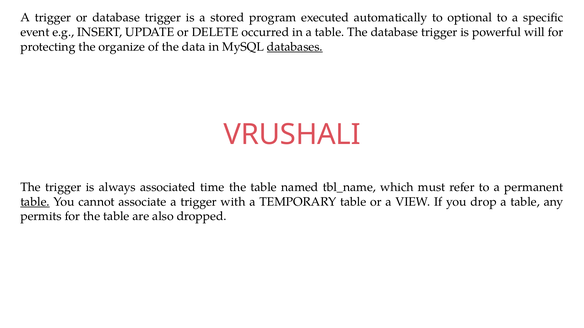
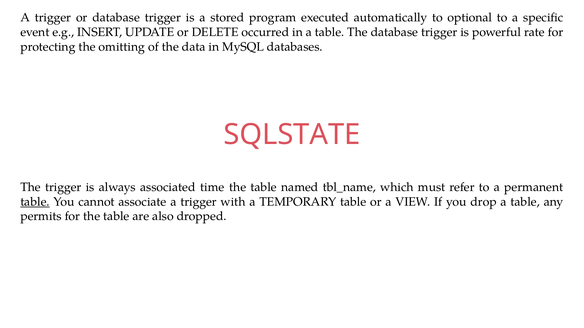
will: will -> rate (534, 32)
organize: organize -> omitting (122, 47)
databases underline: present -> none (295, 47)
VRUSHALI: VRUSHALI -> SQLSTATE (292, 135)
